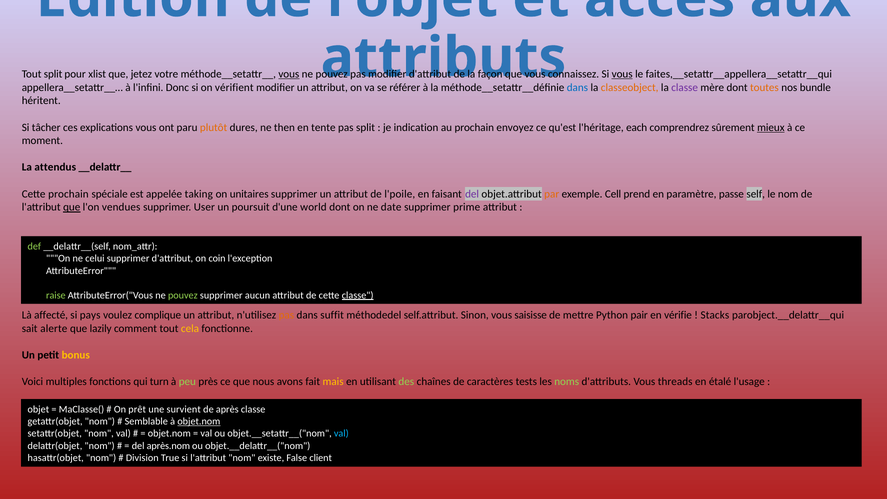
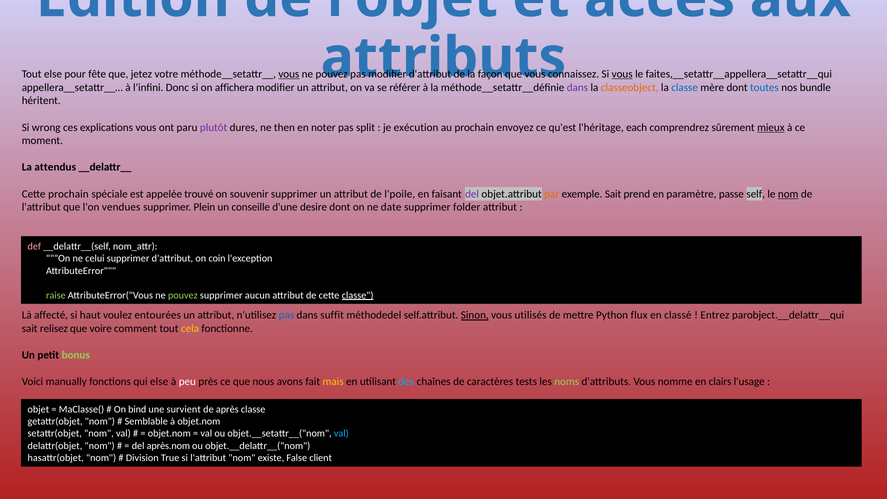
Tout split: split -> else (53, 74)
xlist: xlist -> fête (97, 74)
vérifient: vérifient -> affichera (234, 87)
dans colour: blue -> purple (577, 87)
classe colour: purple -> blue (685, 87)
toutes colour: orange -> blue (764, 87)
tâcher: tâcher -> wrong (46, 127)
plutôt colour: orange -> purple (214, 127)
tente: tente -> noter (323, 127)
indication: indication -> exécution (416, 127)
taking: taking -> trouvé (199, 194)
unitaires: unitaires -> souvenir (249, 194)
exemple Cell: Cell -> Sait (613, 194)
nom underline: none -> present (788, 194)
que underline: present -> none (72, 207)
User: User -> Plein (204, 207)
poursuit: poursuit -> conseille (251, 207)
world: world -> desire (314, 207)
prime: prime -> folder (467, 207)
def colour: light green -> pink (34, 246)
pays: pays -> haut (90, 315)
complique: complique -> entourées (158, 315)
pas colour: orange -> blue (286, 315)
Sinon underline: none -> present (475, 315)
saisisse: saisisse -> utilisés (531, 315)
pair: pair -> flux (639, 315)
vérifie: vérifie -> classé (678, 315)
Stacks: Stacks -> Entrez (715, 315)
alerte: alerte -> relisez (54, 329)
lazily: lazily -> voire (101, 329)
bonus colour: yellow -> light green (76, 355)
multiples: multiples -> manually (66, 382)
qui turn: turn -> else (159, 382)
peu colour: light green -> white (187, 382)
des colour: light green -> light blue (406, 382)
threads: threads -> nomme (675, 382)
étalé: étalé -> clairs (720, 382)
prêt: prêt -> bind (137, 409)
objet.nom underline: present -> none (199, 421)
